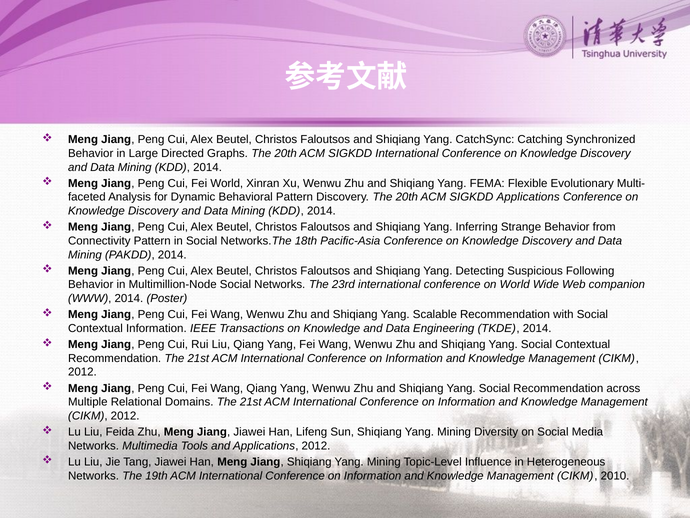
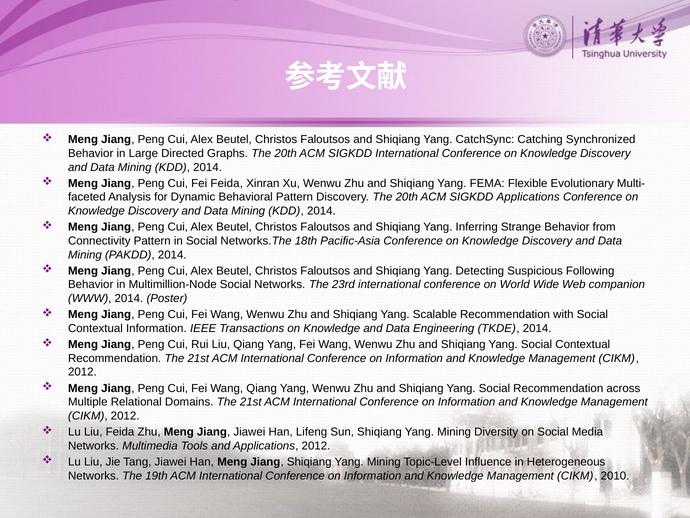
Fei World: World -> Feida (227, 183)
